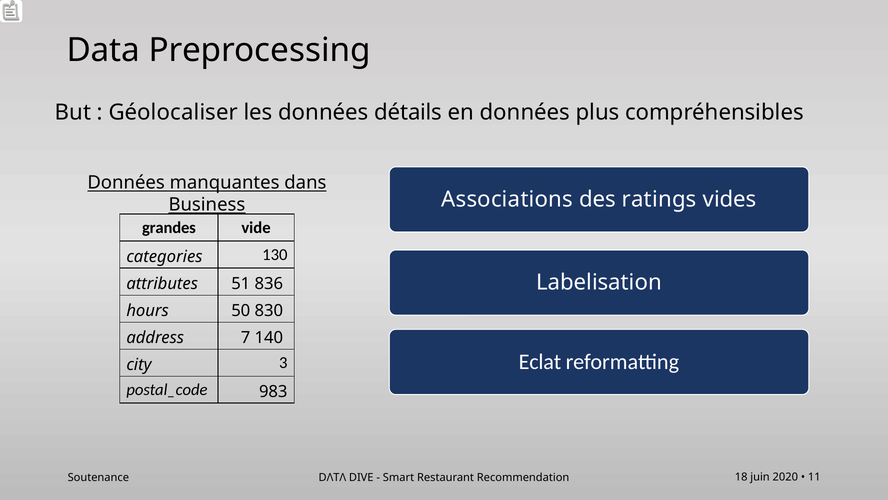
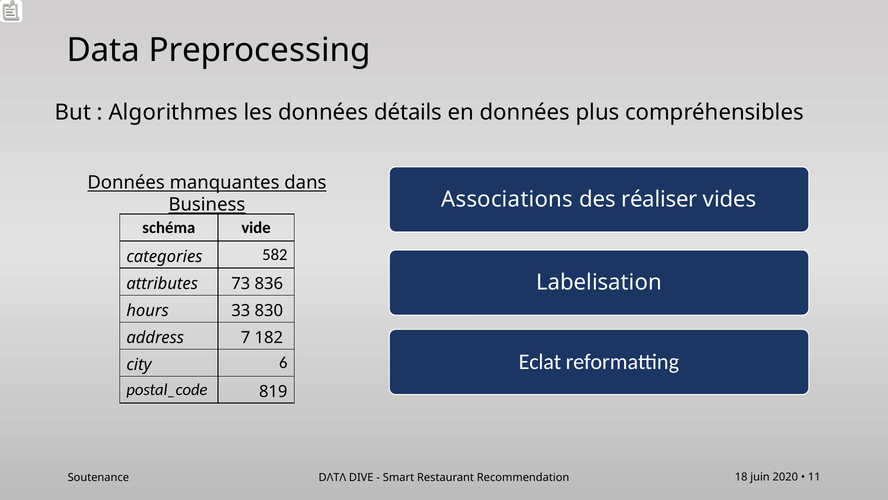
Géolocaliser: Géolocaliser -> Algorithmes (173, 112)
ratings: ratings -> réaliser (659, 199)
grandes: grandes -> schéma (169, 228)
130: 130 -> 582 (275, 255)
51: 51 -> 73 (241, 283)
50: 50 -> 33 (241, 310)
140: 140 -> 182 (269, 337)
3: 3 -> 6 (283, 363)
983: 983 -> 819 (273, 391)
